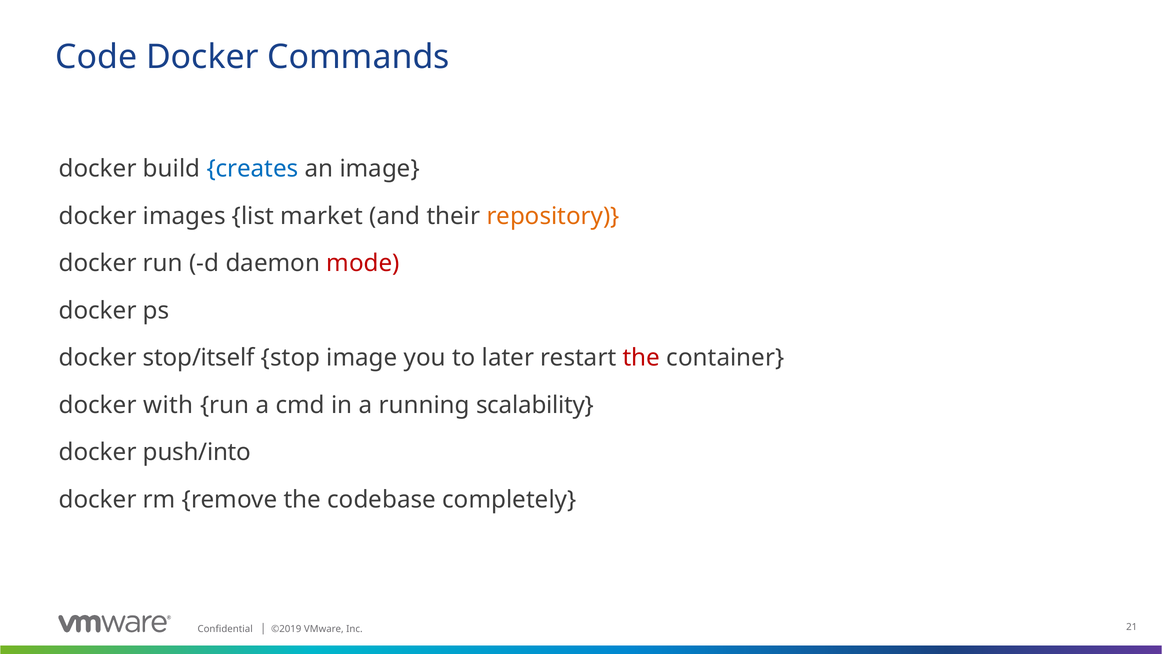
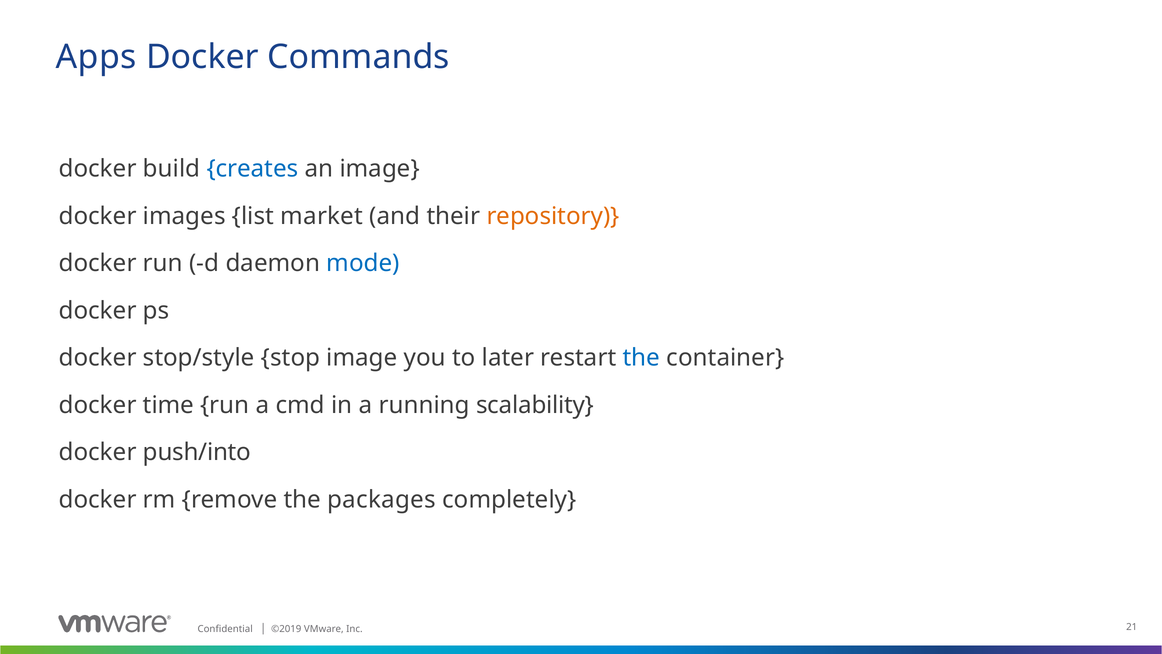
Code: Code -> Apps (96, 57)
mode colour: red -> blue (363, 263)
stop/itself: stop/itself -> stop/style (199, 358)
the colour: red -> blue (641, 358)
with: with -> time (168, 405)
codebase: codebase -> packages (381, 499)
